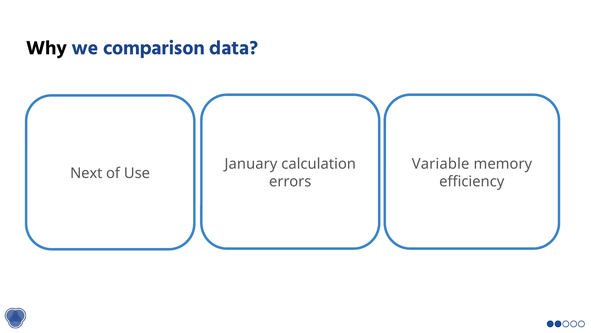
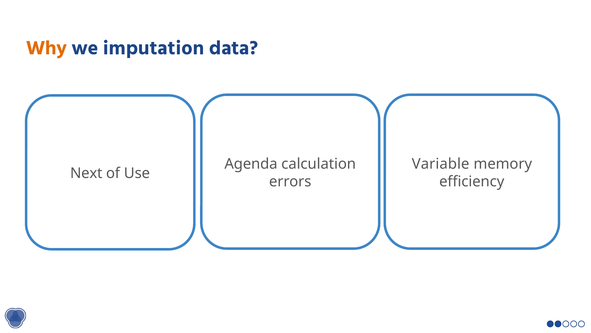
Why colour: black -> orange (47, 48)
comparison: comparison -> imputation (154, 48)
January: January -> Agenda (251, 164)
